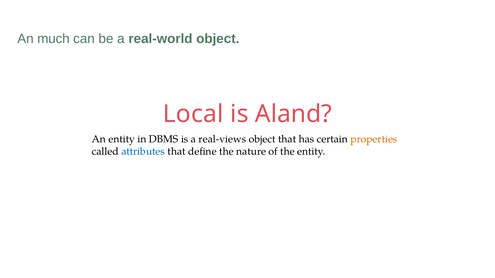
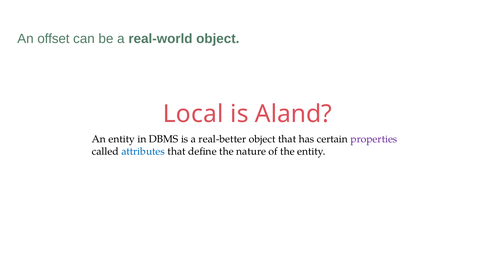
much: much -> offset (53, 39)
real-views: real-views -> real-better (222, 139)
properties colour: orange -> purple (374, 139)
